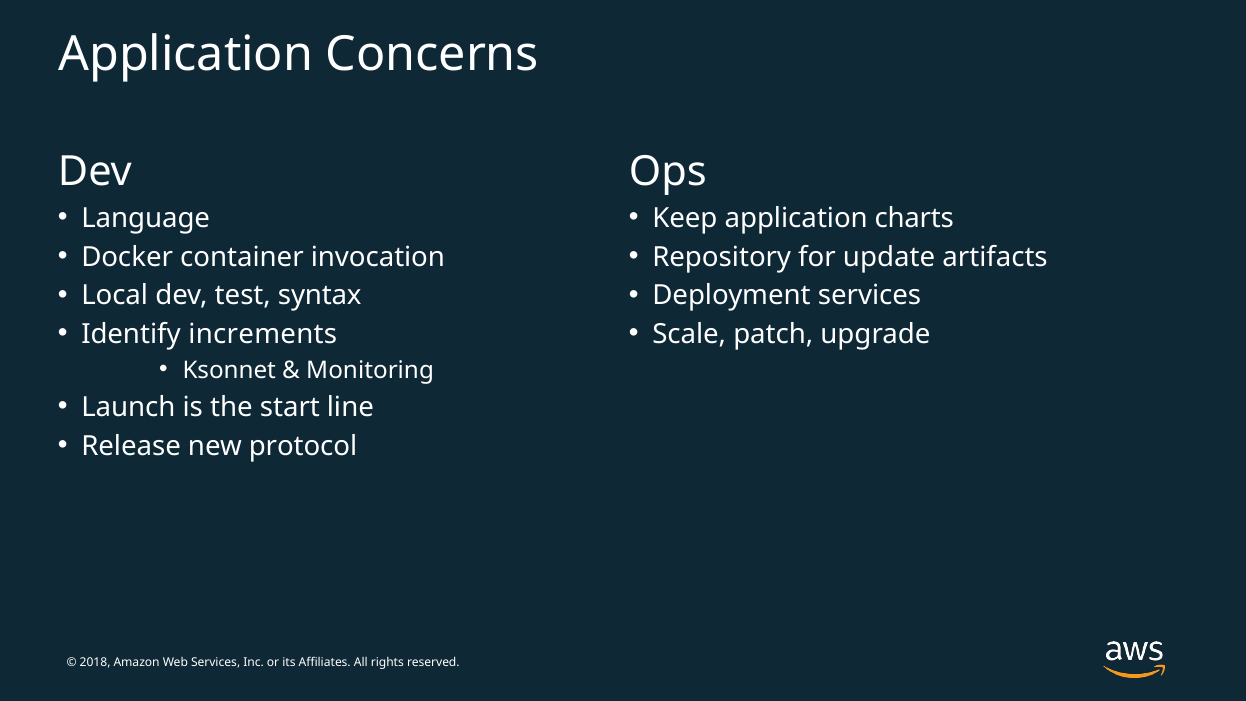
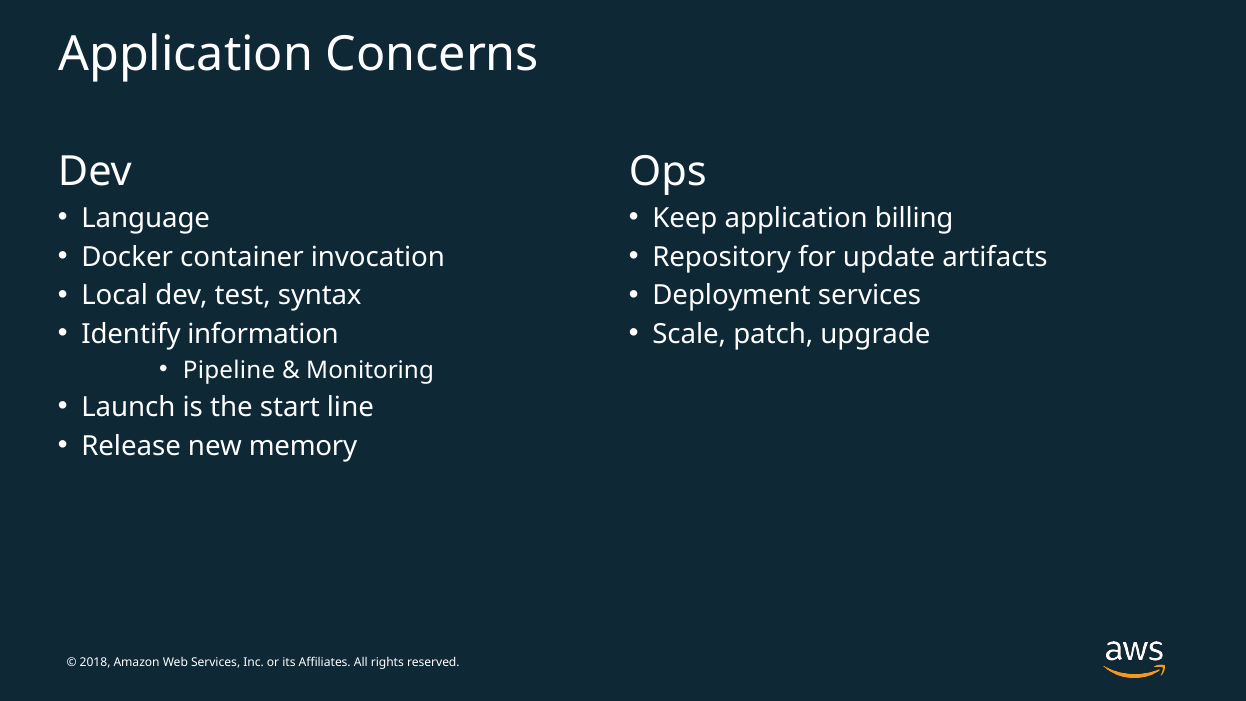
charts: charts -> billing (914, 218)
increments: increments -> information (263, 334)
Ksonnet: Ksonnet -> Pipeline (229, 370)
protocol: protocol -> memory (303, 446)
